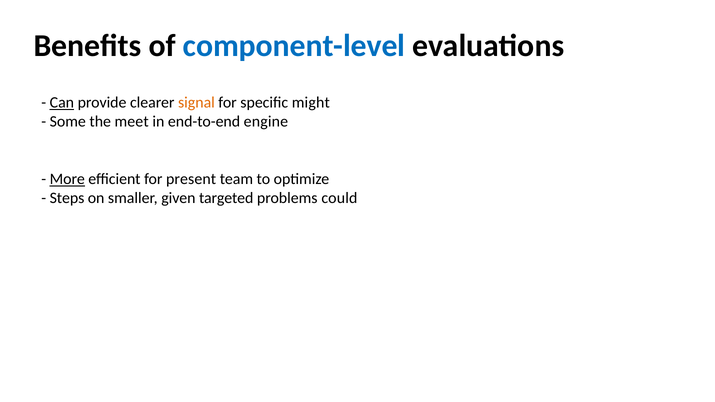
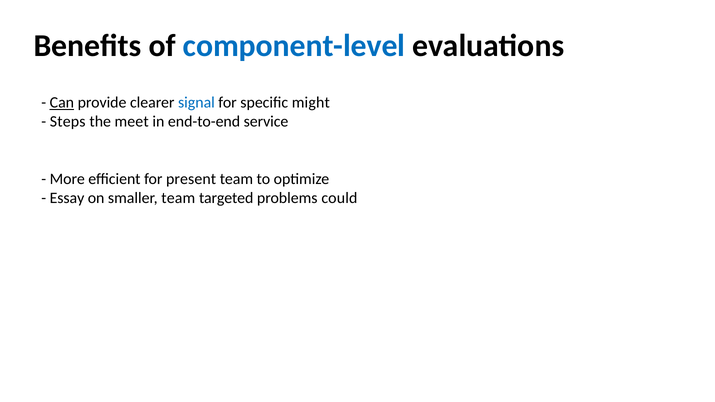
signal colour: orange -> blue (196, 103)
Some: Some -> Steps (68, 122)
engine: engine -> service (266, 122)
More underline: present -> none (67, 179)
Steps: Steps -> Essay (67, 198)
smaller given: given -> team (178, 198)
